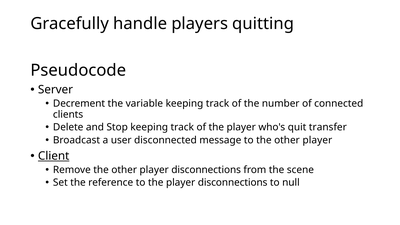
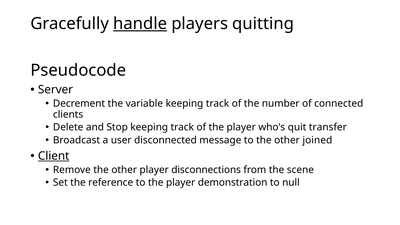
handle underline: none -> present (140, 24)
to the other player: player -> joined (317, 140)
the player disconnections: disconnections -> demonstration (233, 183)
